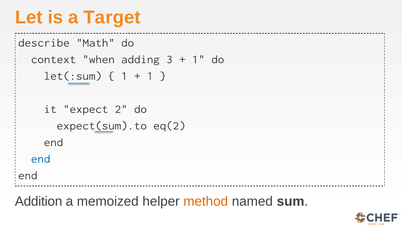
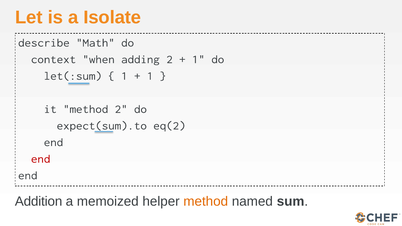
Target: Target -> Isolate (112, 17)
adding 3: 3 -> 2 (169, 59)
it expect: expect -> method (86, 109)
end colour: blue -> red (41, 159)
